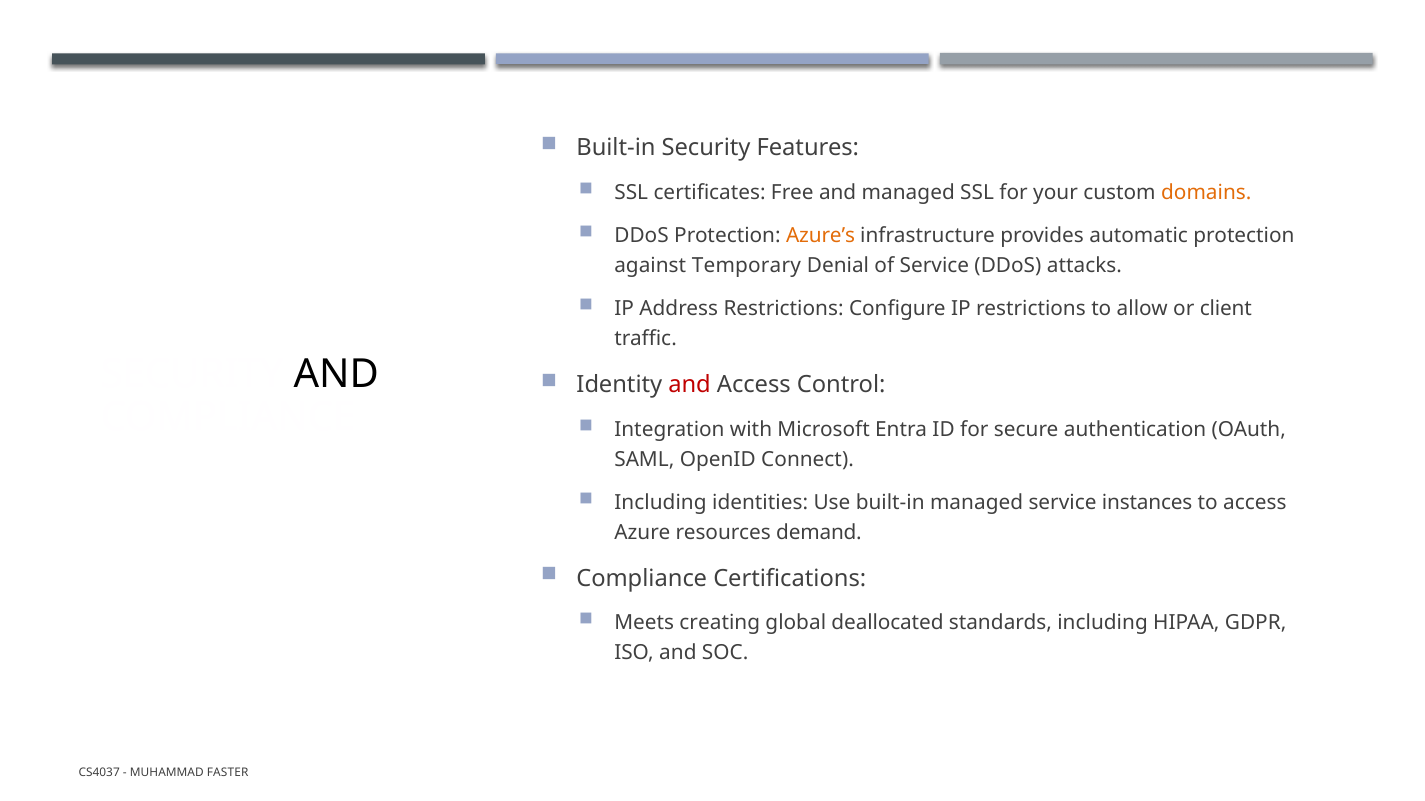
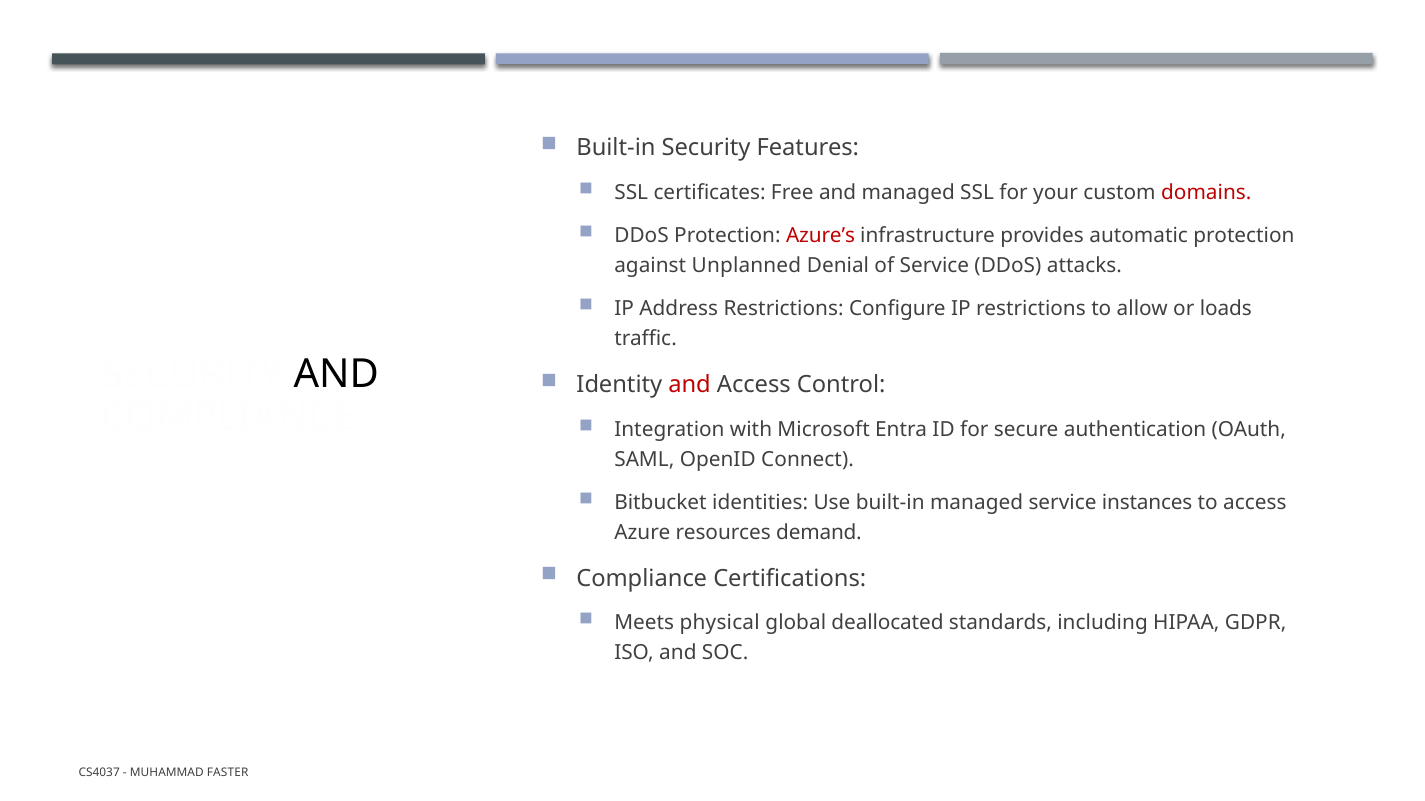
domains colour: orange -> red (1206, 193)
Azure’s colour: orange -> red (821, 236)
Temporary: Temporary -> Unplanned (746, 266)
client: client -> loads (1226, 309)
Including: Including -> Bitbucket (661, 503)
creating: creating -> physical (720, 623)
